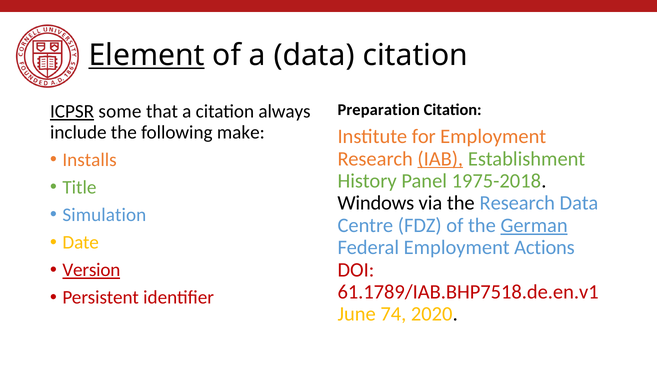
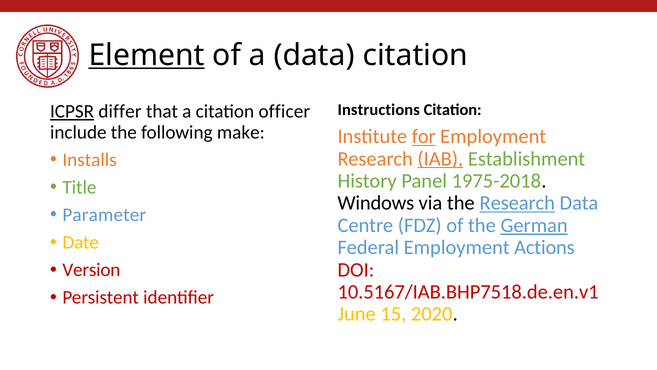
Preparation: Preparation -> Instructions (379, 110)
some: some -> differ (120, 111)
always: always -> officer (284, 111)
for underline: none -> present (424, 136)
Research underline: none -> present (517, 203)
Simulation: Simulation -> Parameter (104, 215)
Version underline: present -> none (91, 270)
61.1789/IAB.BHP7518.de.en.v1: 61.1789/IAB.BHP7518.de.en.v1 -> 10.5167/IAB.BHP7518.de.en.v1 (468, 292)
74: 74 -> 15 (393, 314)
